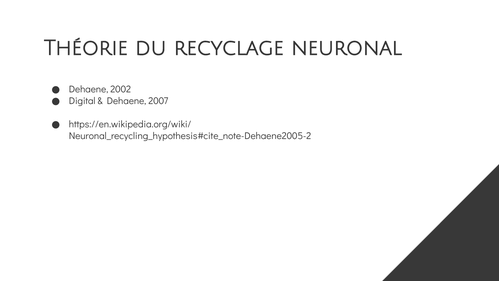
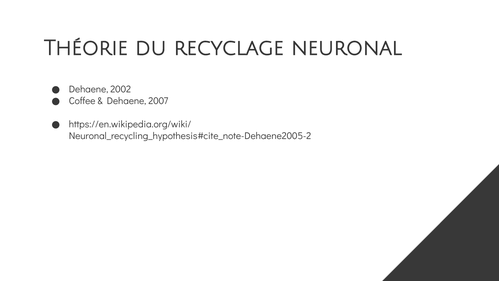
Digital: Digital -> Coffee (82, 101)
